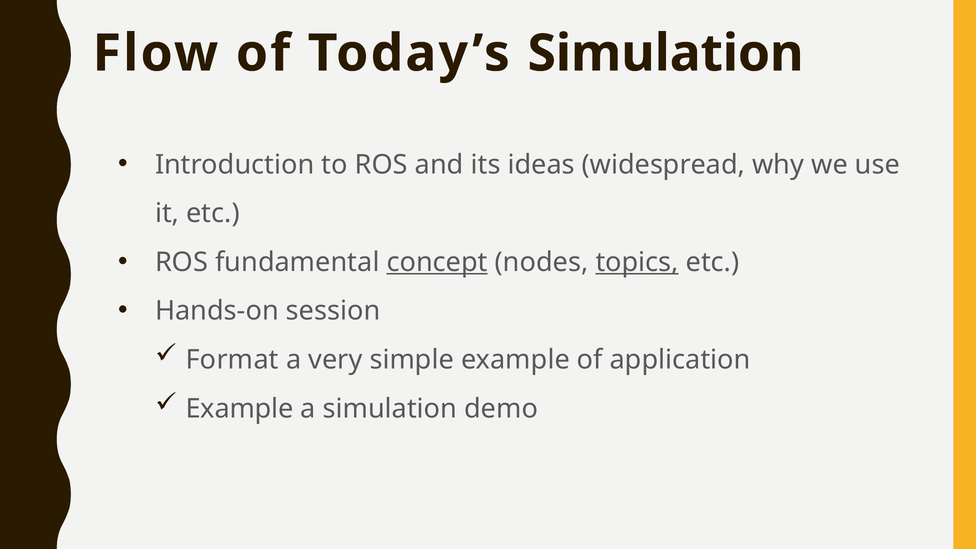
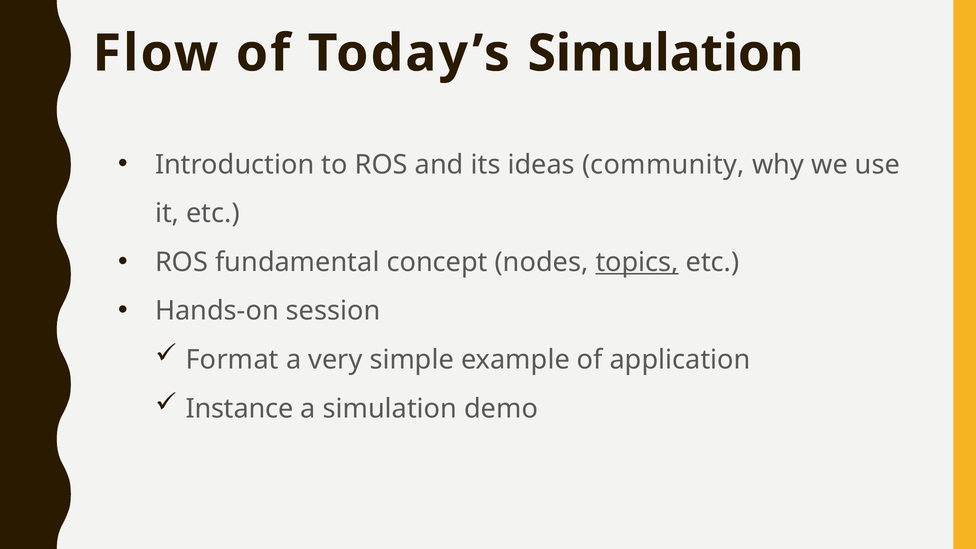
widespread: widespread -> community (663, 165)
concept underline: present -> none (437, 262)
Example: Example -> Instance (239, 409)
